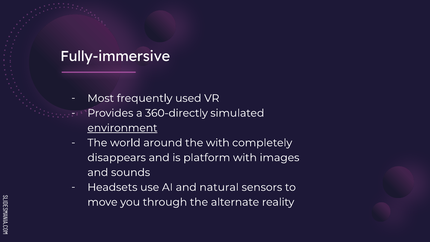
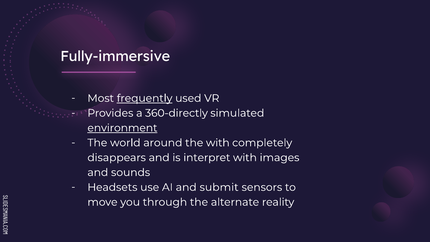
frequently underline: none -> present (145, 98)
platform: platform -> interpret (207, 158)
natural: natural -> submit (219, 187)
